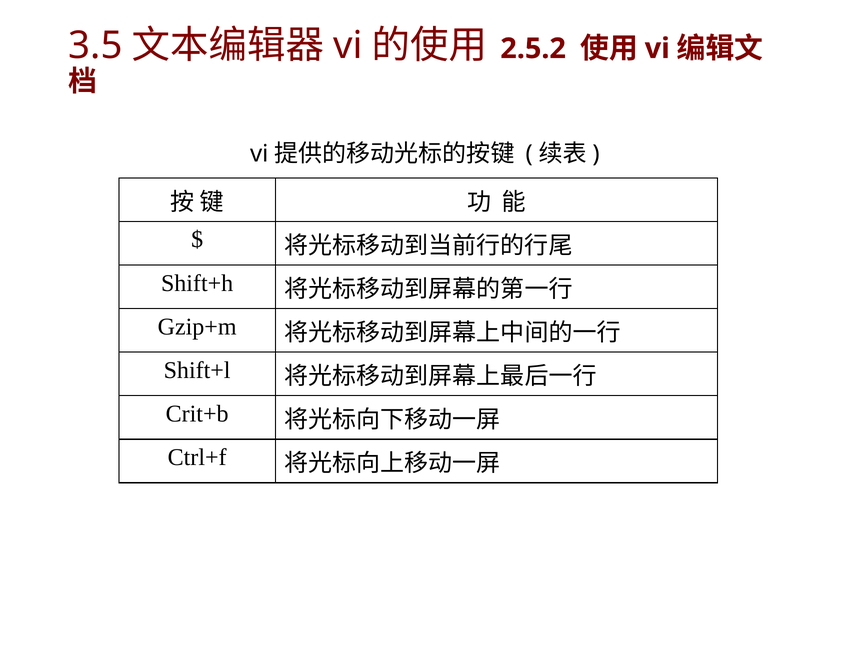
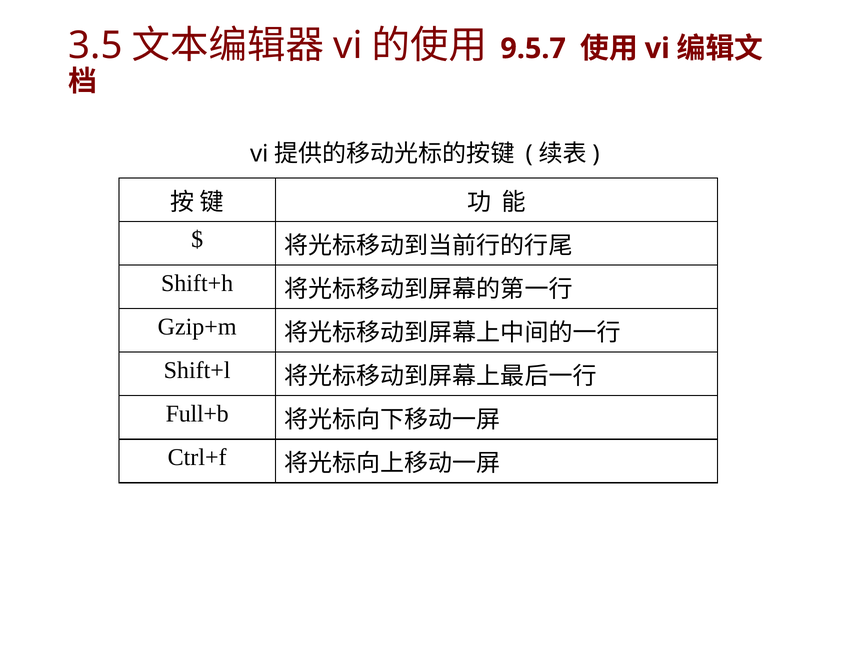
2.5.2: 2.5.2 -> 9.5.7 (533, 49)
Crit+b: Crit+b -> Full+b (197, 414)
